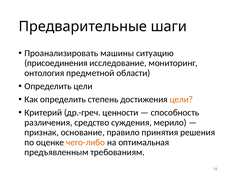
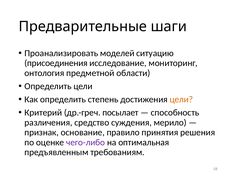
машины: машины -> моделей (117, 53)
ценности: ценности -> посылает (120, 113)
чего-либо colour: orange -> purple (86, 142)
